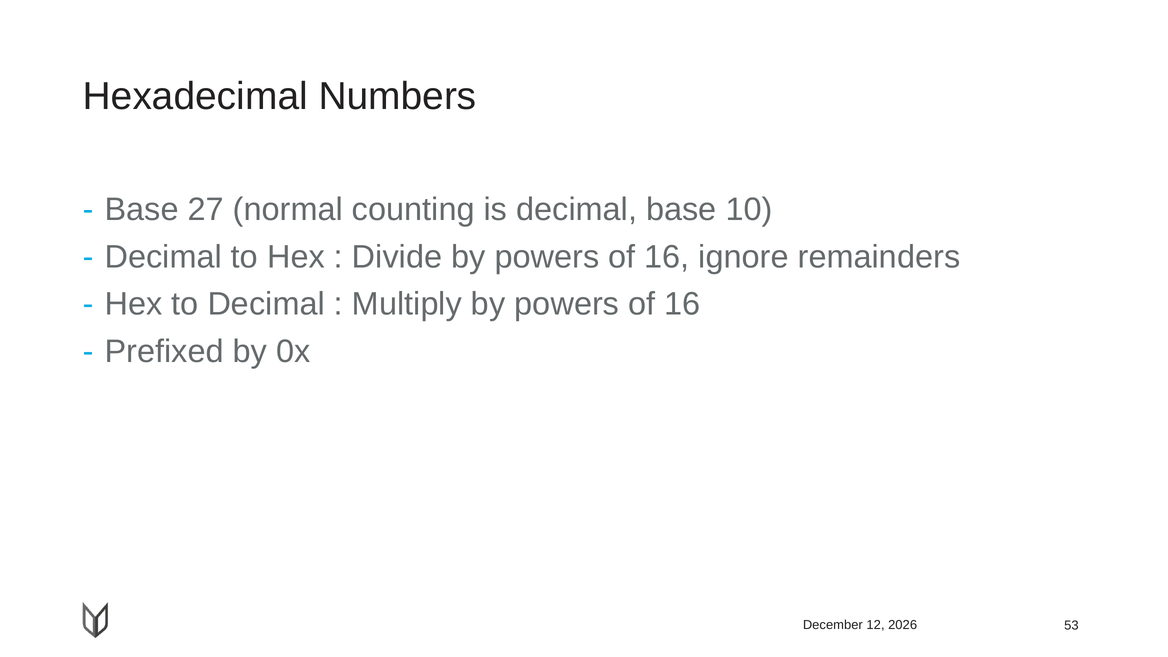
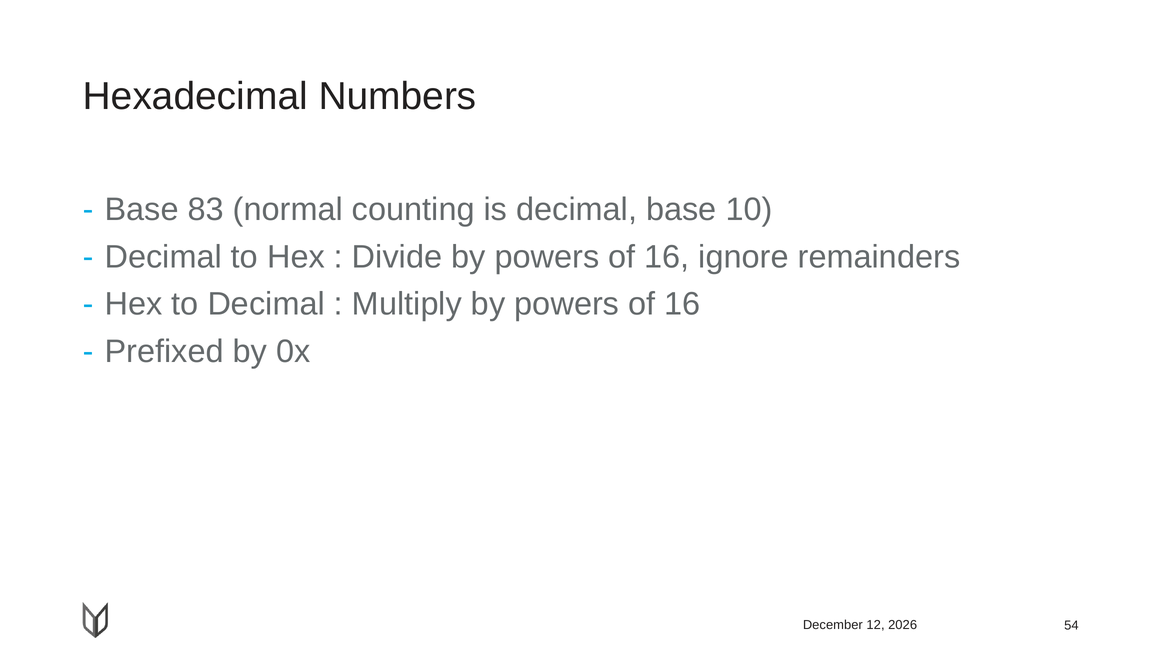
27: 27 -> 83 (206, 210)
53: 53 -> 54 (1071, 625)
